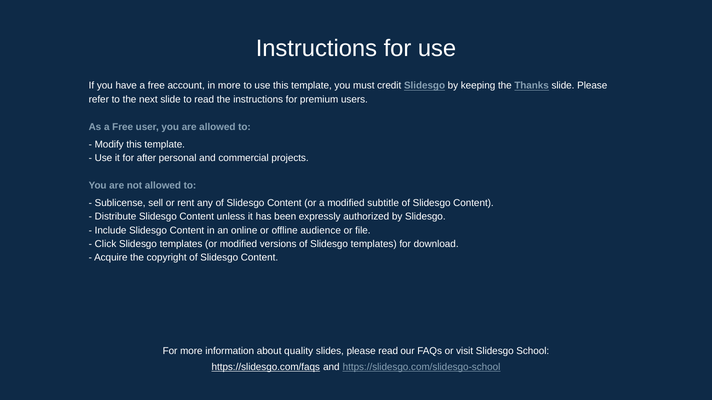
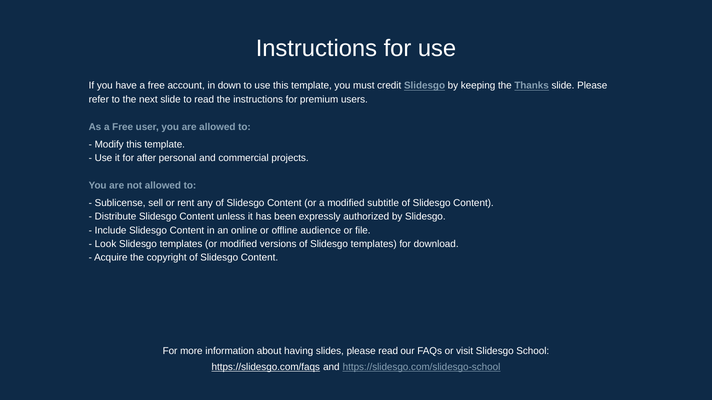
in more: more -> down (229, 86)
Click: Click -> Look (106, 244)
quality: quality -> having (299, 351)
